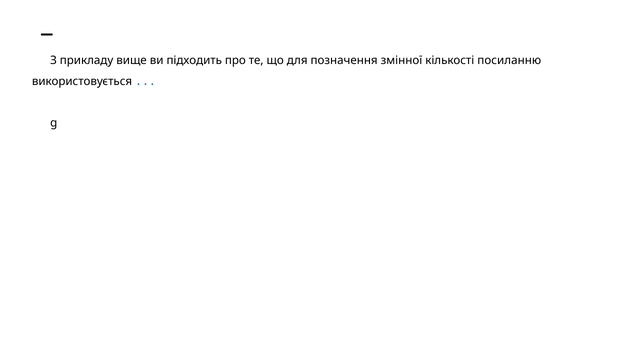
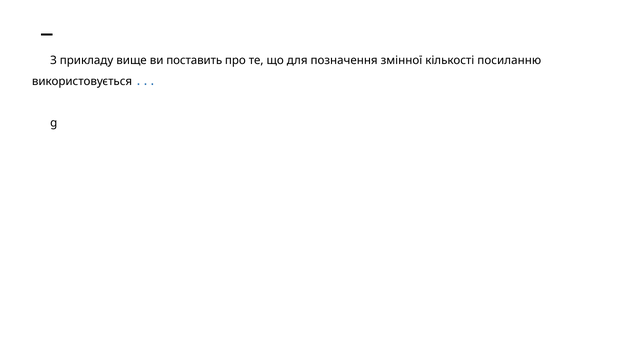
підходить: підходить -> поставить (194, 60)
